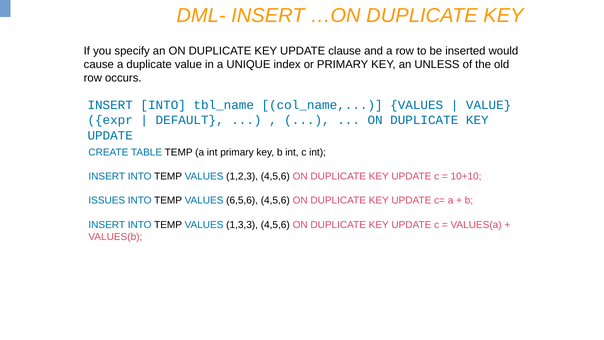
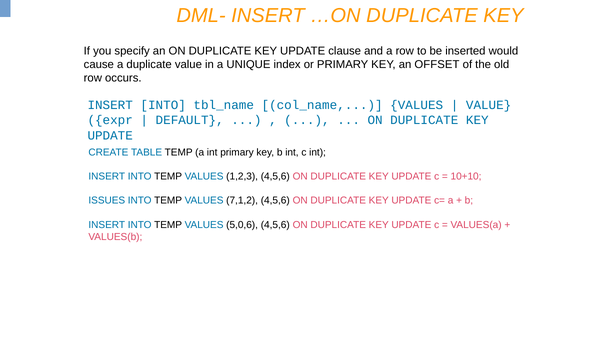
UNLESS: UNLESS -> OFFSET (437, 64)
6,5,6: 6,5,6 -> 7,1,2 (242, 200)
1,3,3: 1,3,3 -> 5,0,6 (242, 225)
